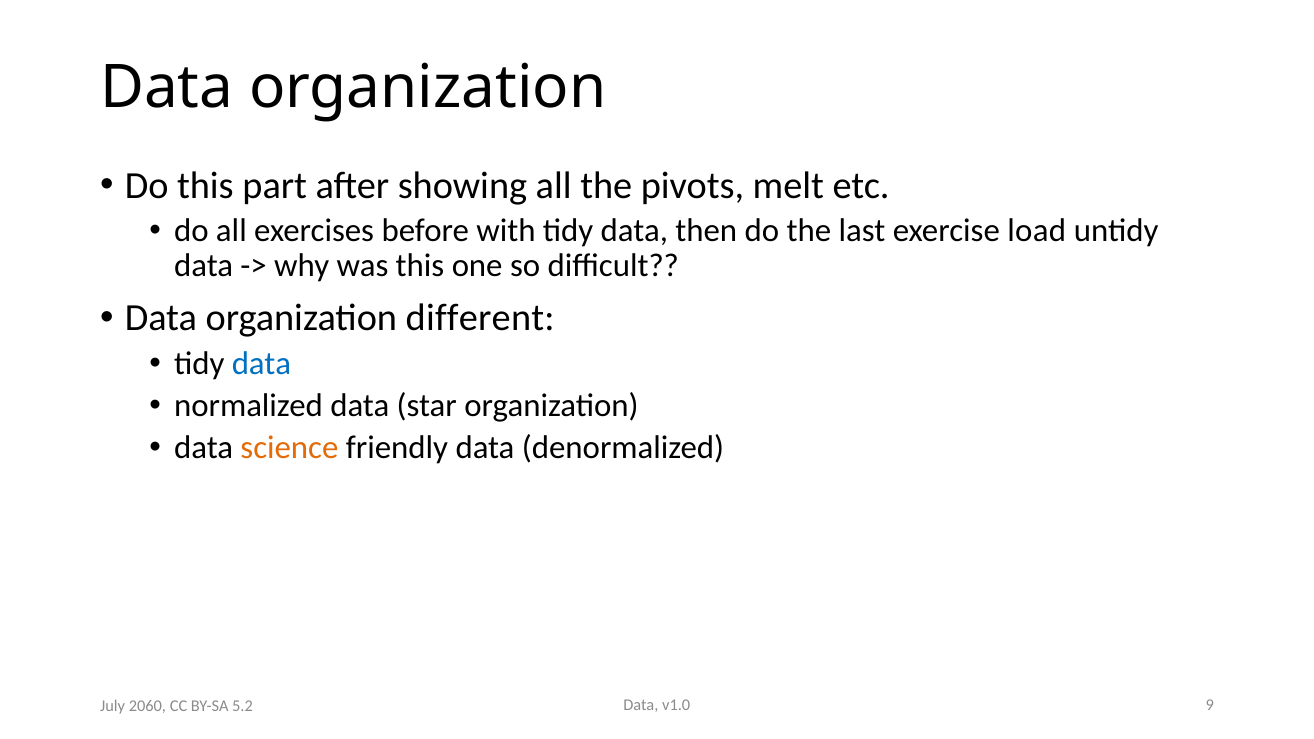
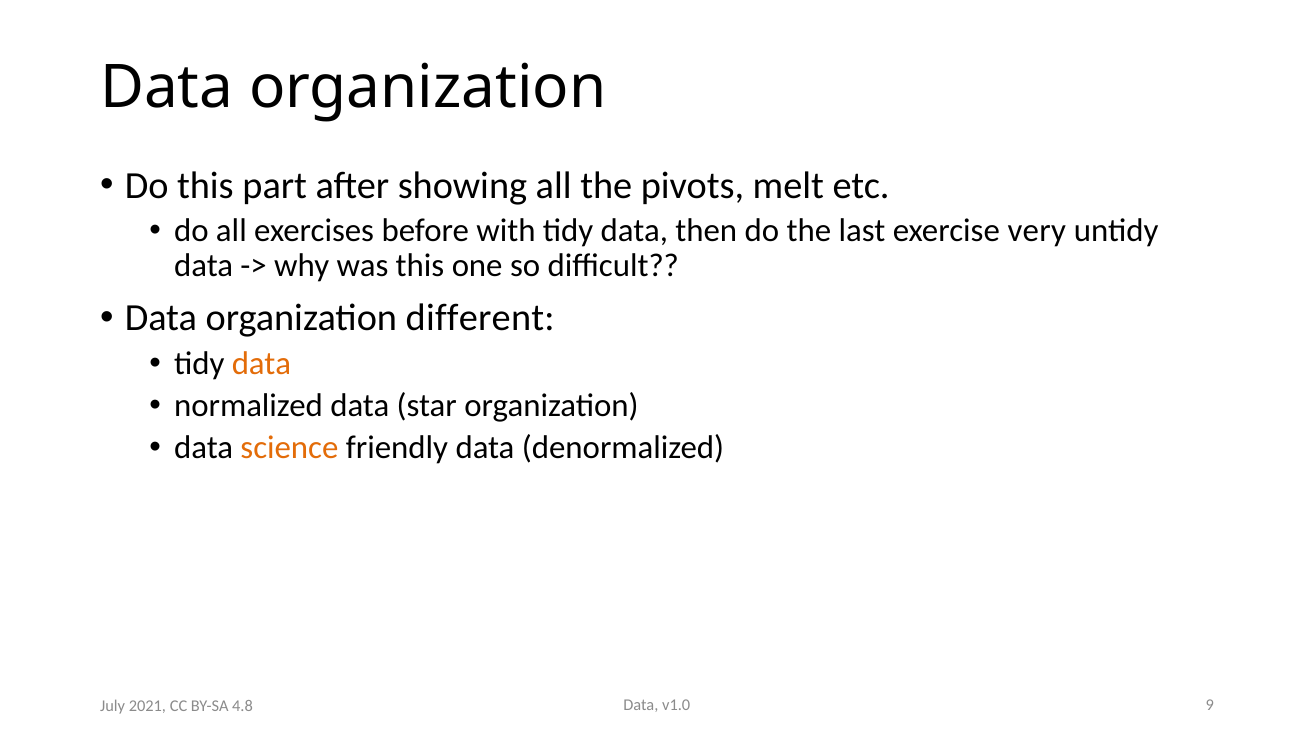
load: load -> very (1037, 231)
data colour: blue -> orange (261, 364)
2060: 2060 -> 2021 (147, 706)
5.2: 5.2 -> 4.8 (243, 706)
